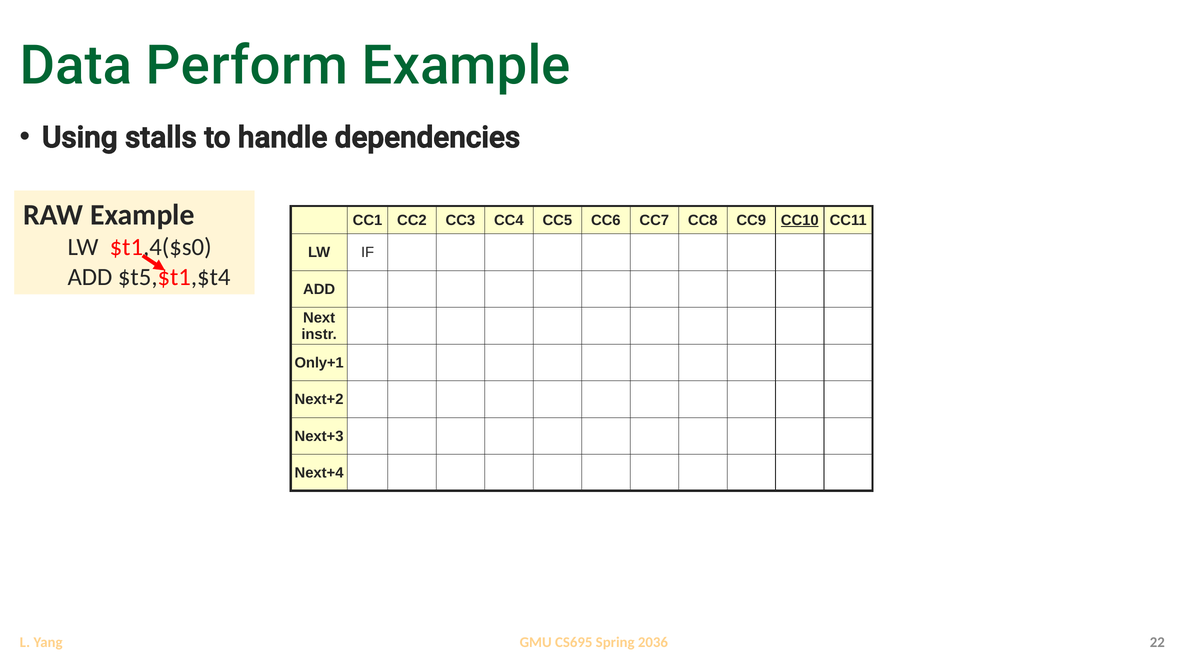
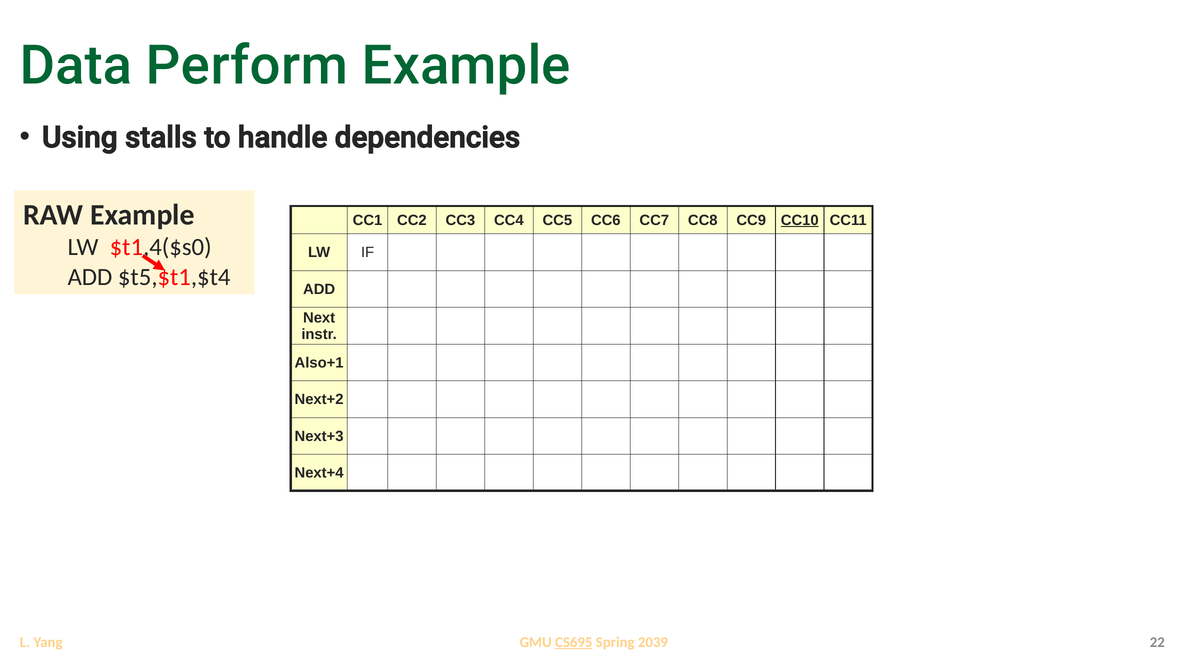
Only+1: Only+1 -> Also+1 (319, 363)
CS695 underline: none -> present (574, 642)
2036: 2036 -> 2039 (653, 642)
